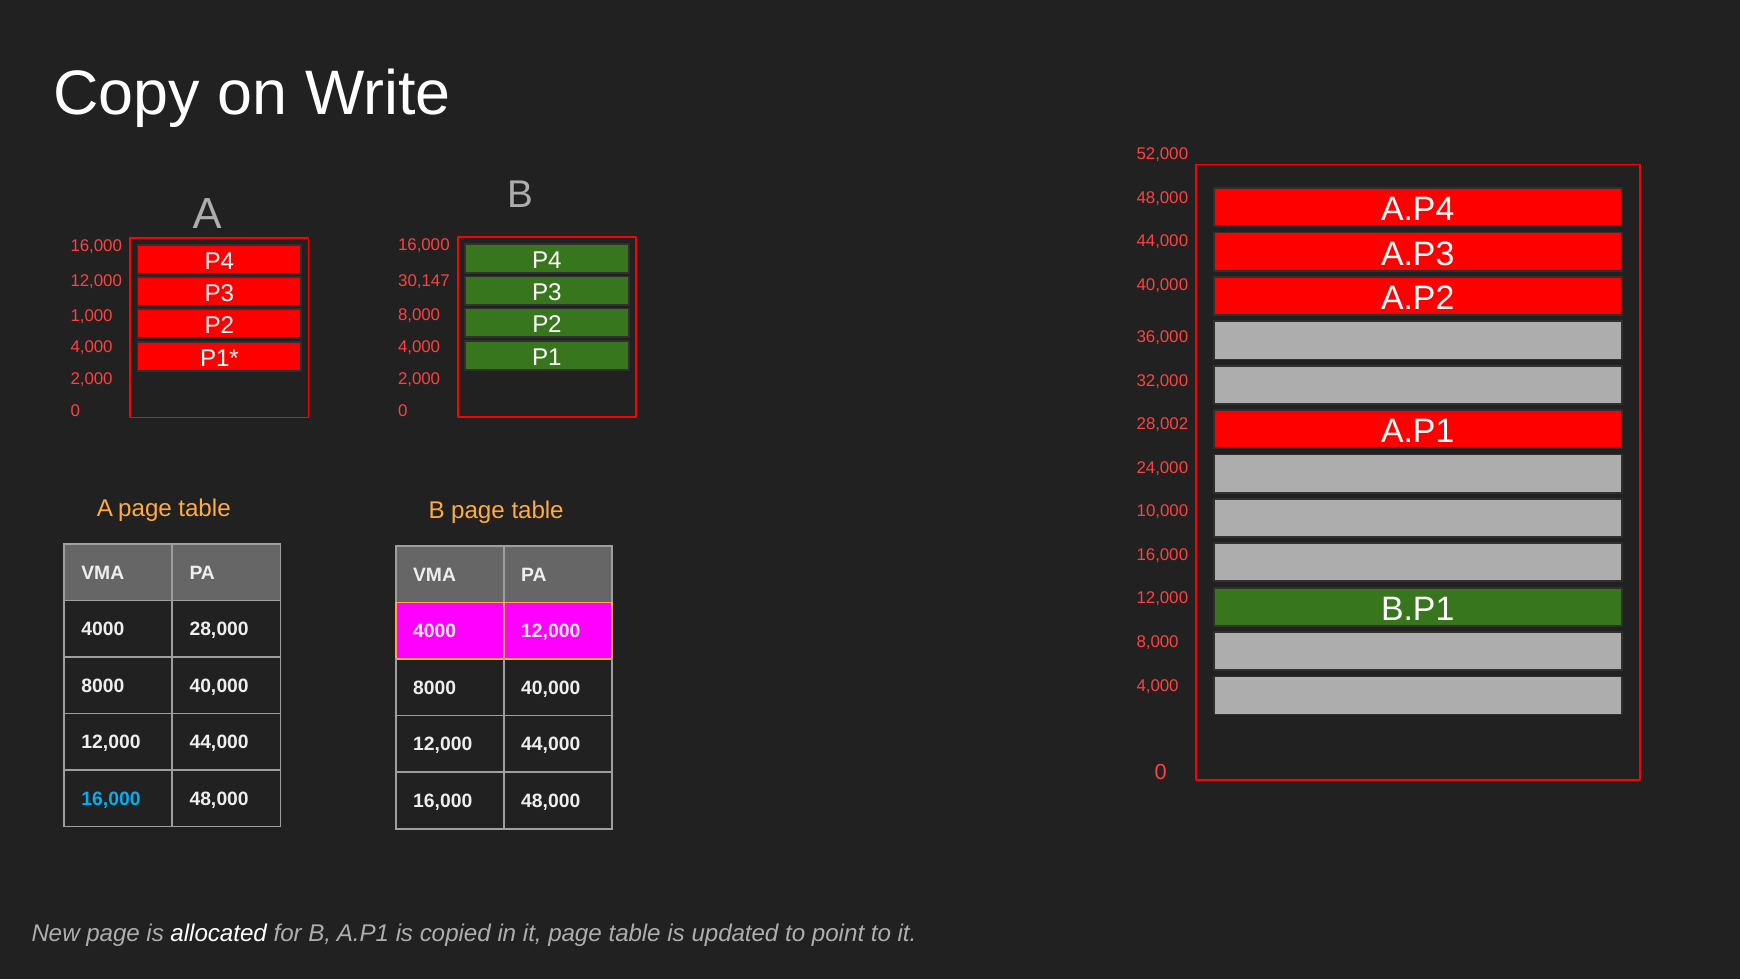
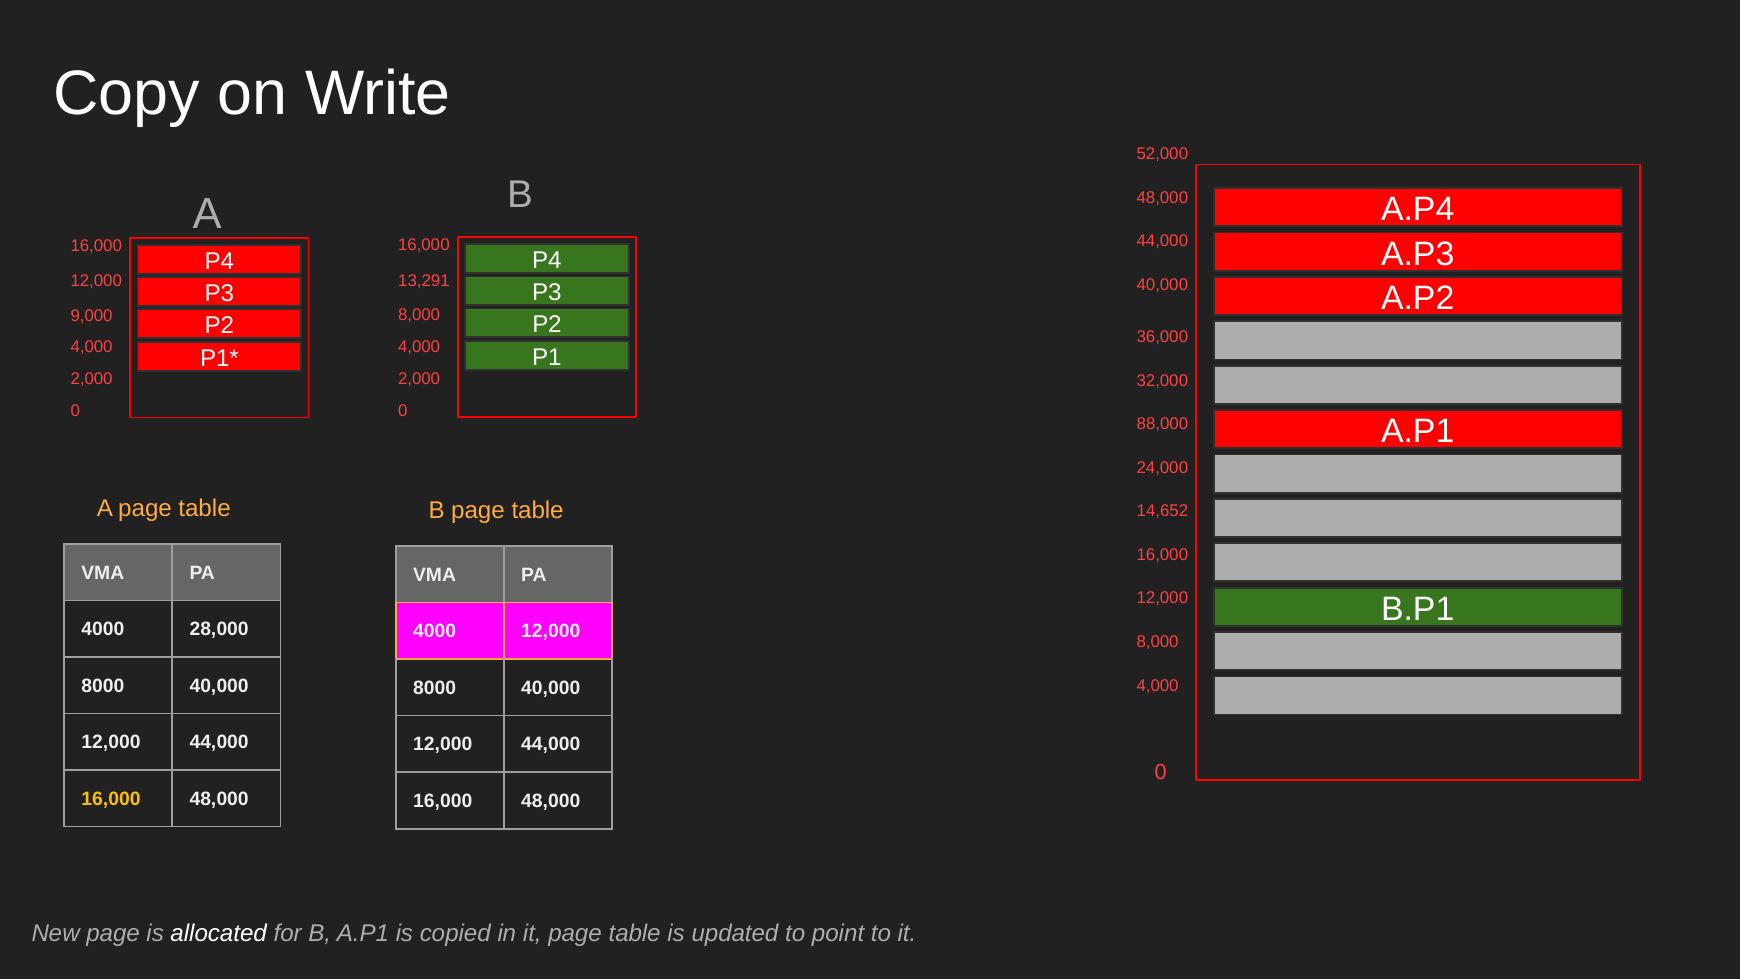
30,147: 30,147 -> 13,291 (424, 281)
1,000: 1,000 -> 9,000 (92, 316)
28,002: 28,002 -> 88,000 (1162, 424)
10,000: 10,000 -> 14,652 (1162, 511)
16,000 colour: light blue -> yellow (111, 799)
